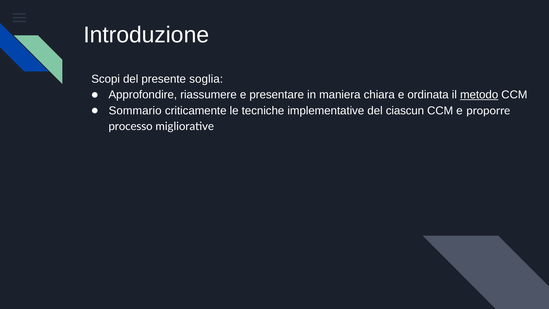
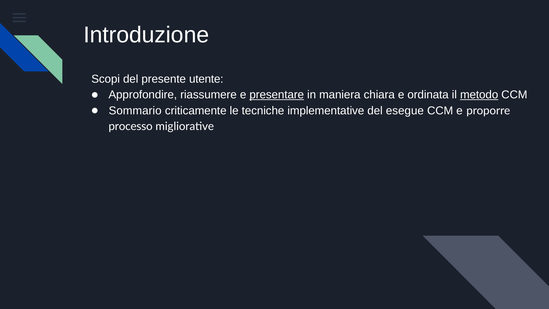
soglia: soglia -> utente (206, 79)
presentare underline: none -> present (277, 95)
ciascun: ciascun -> esegue (405, 111)
